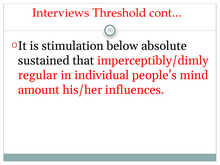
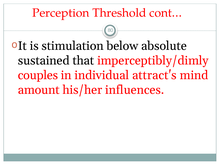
Interviews: Interviews -> Perception (61, 13)
regular: regular -> couples (38, 75)
people's: people's -> attract's (154, 75)
